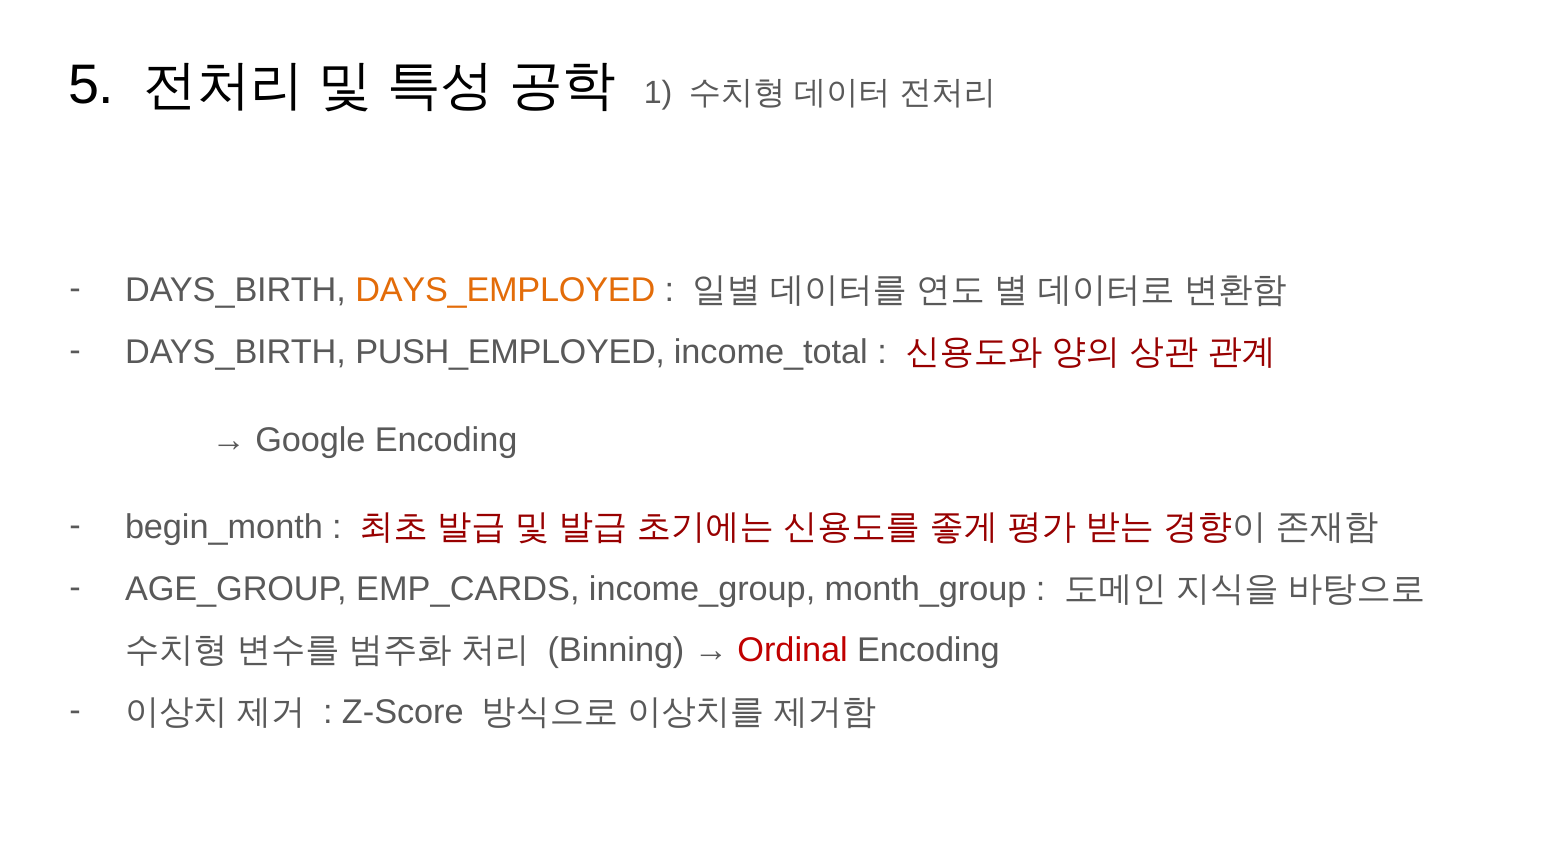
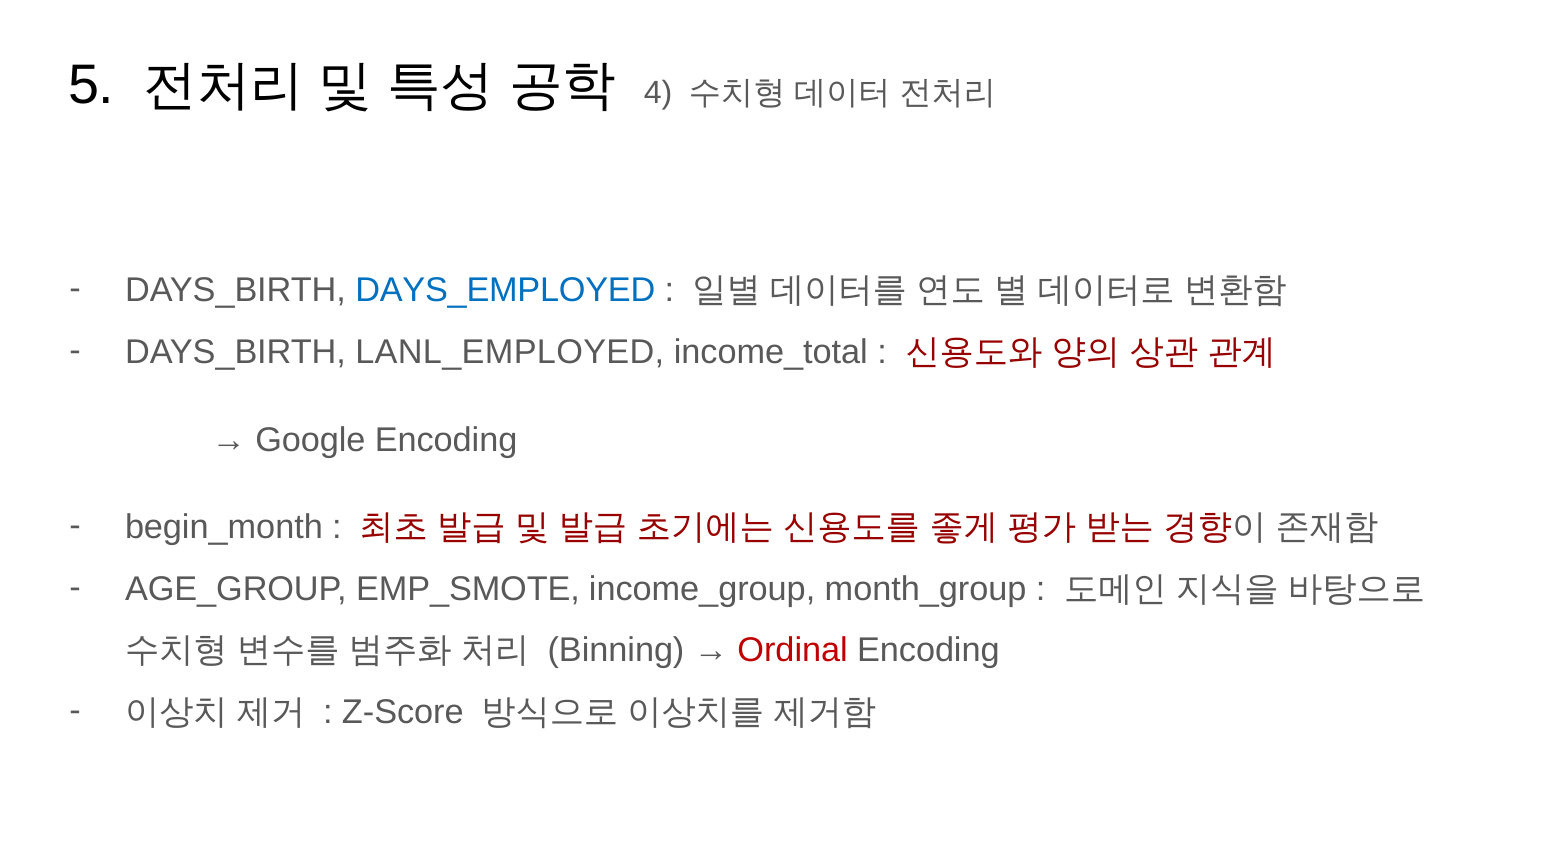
1: 1 -> 4 (658, 93)
DAYS_EMPLOYED colour: orange -> blue (505, 291)
PUSH_EMPLOYED: PUSH_EMPLOYED -> LANL_EMPLOYED (510, 353)
EMP_CARDS: EMP_CARDS -> EMP_SMOTE (468, 589)
